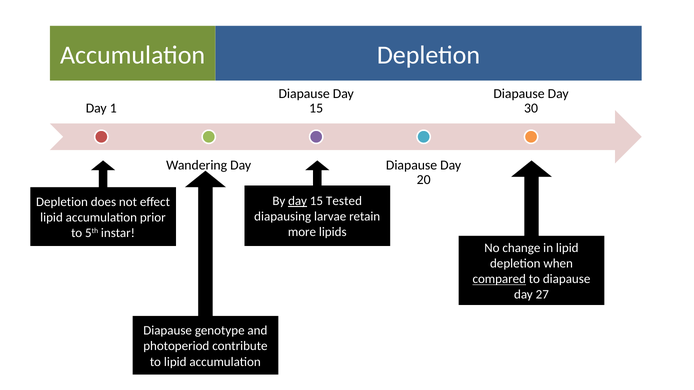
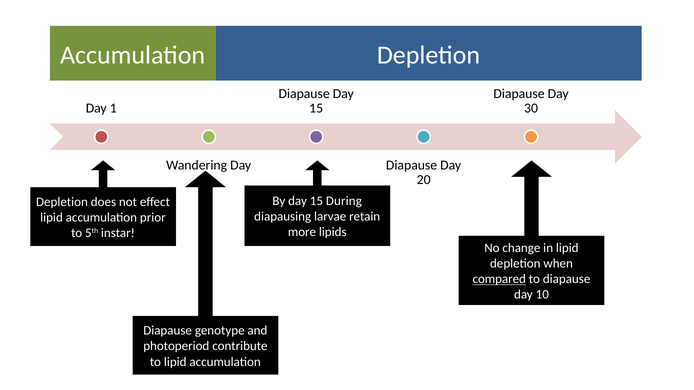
day underline: present -> none (298, 201)
Tested: Tested -> During (344, 201)
27: 27 -> 10 (542, 295)
